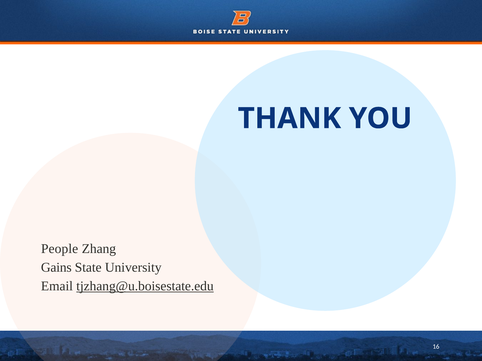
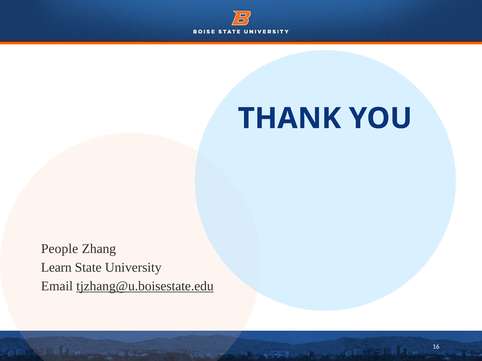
Gains: Gains -> Learn (56, 268)
